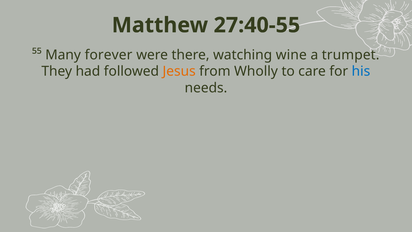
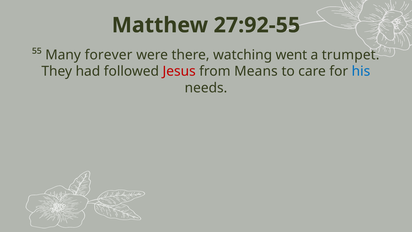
27:40-55: 27:40-55 -> 27:92-55 (257, 25)
wine: wine -> went (291, 55)
Jesus colour: orange -> red (179, 71)
Wholly: Wholly -> Means (256, 71)
